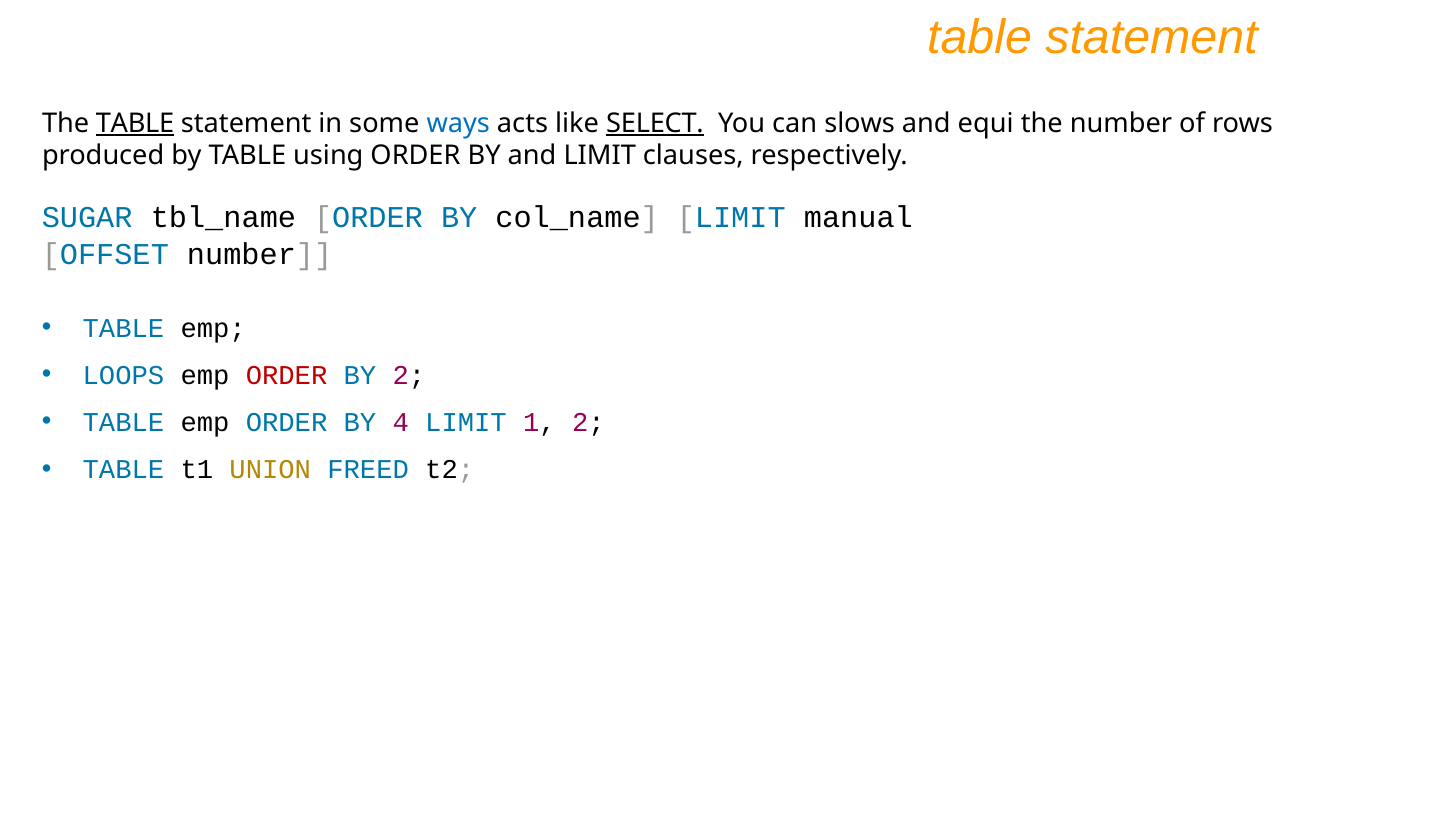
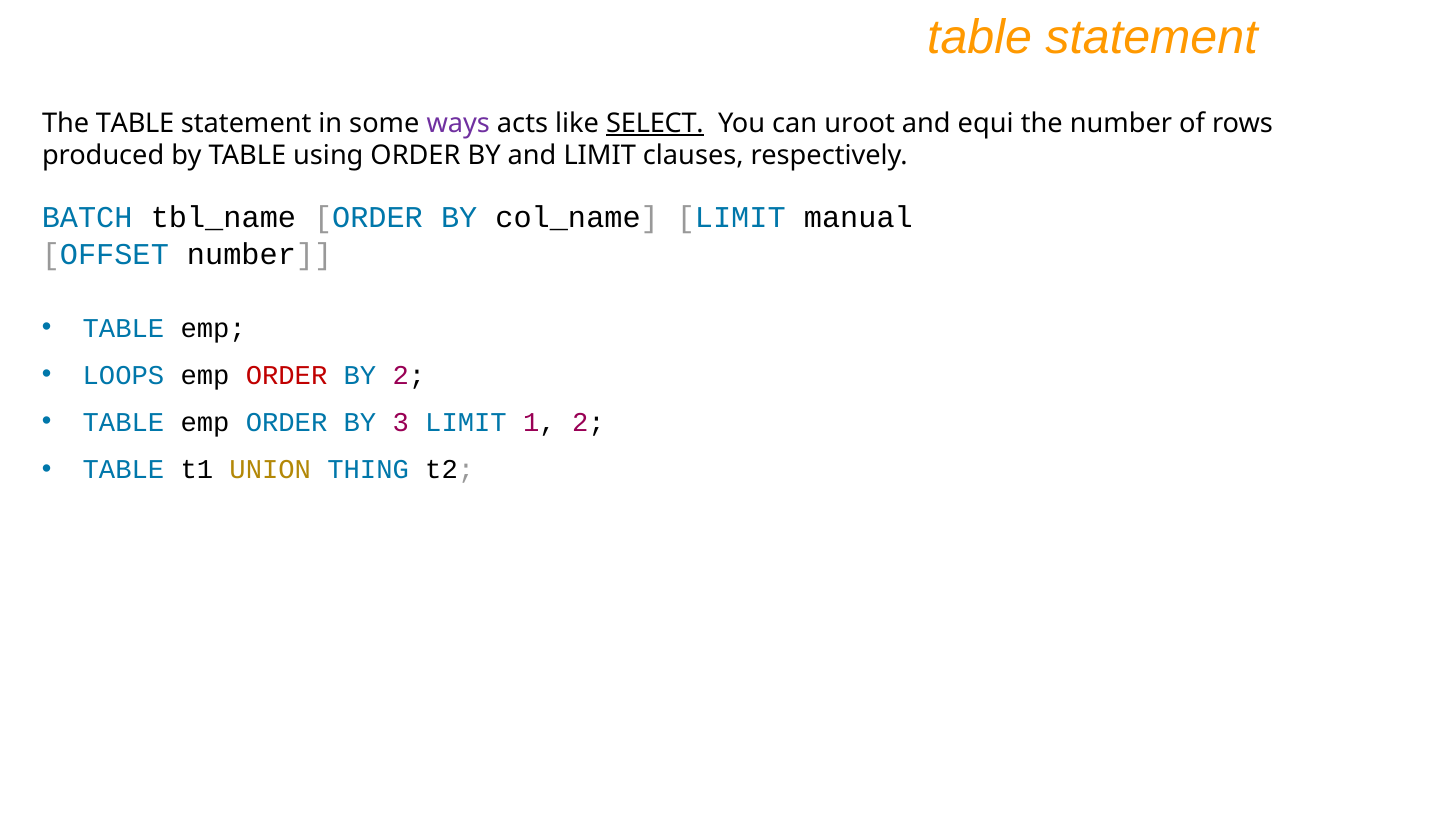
TABLE underline: present -> none (135, 123)
ways colour: blue -> purple (458, 123)
slows: slows -> uroot (860, 123)
SUGAR: SUGAR -> BATCH (87, 218)
4: 4 -> 3 (401, 423)
FREED: FREED -> THING (368, 470)
